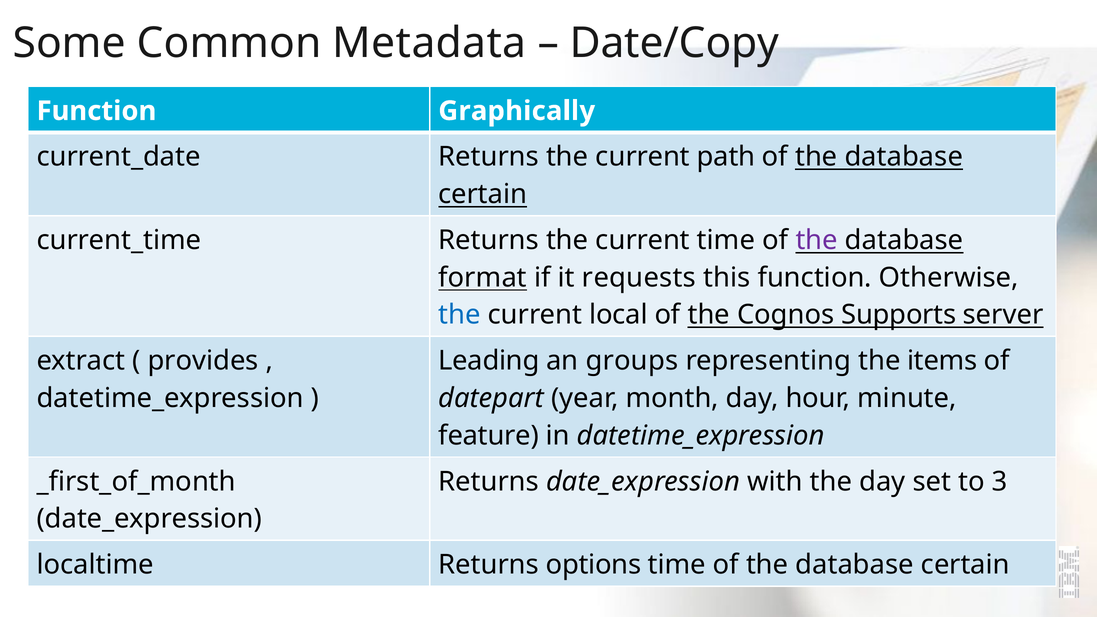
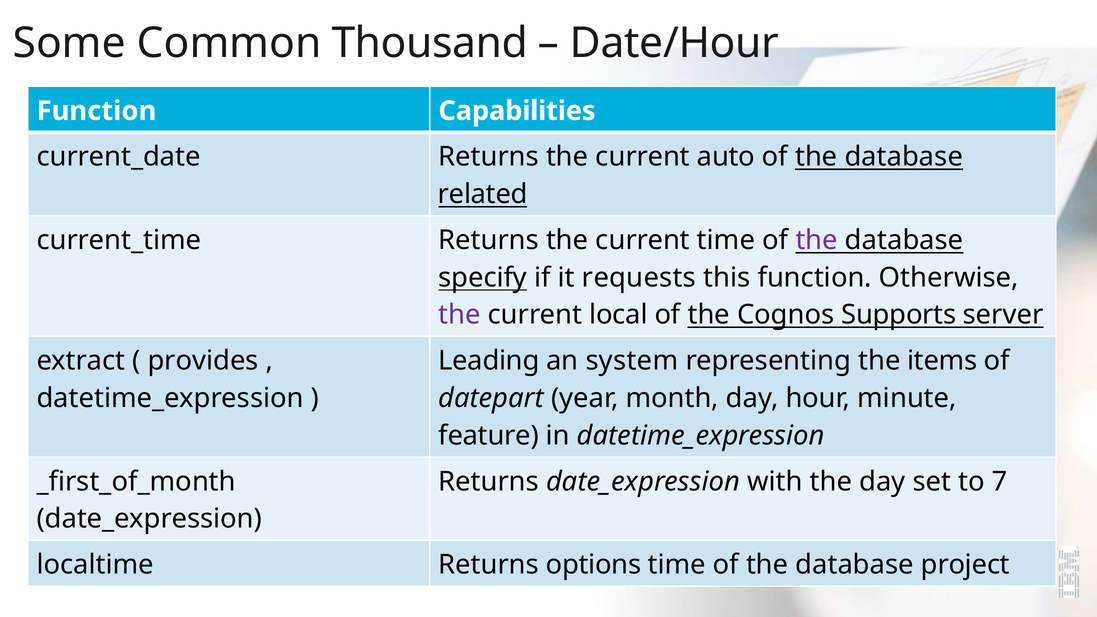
Metadata: Metadata -> Thousand (430, 43)
Date/Copy: Date/Copy -> Date/Hour (674, 43)
Graphically: Graphically -> Capabilities (517, 111)
path: path -> auto (726, 157)
certain: certain -> related (483, 194)
format: format -> specify (483, 278)
the colour: blue -> purple (459, 315)
groups: groups -> system (632, 361)
3: 3 -> 7 (1000, 482)
certain: certain -> project (965, 565)
